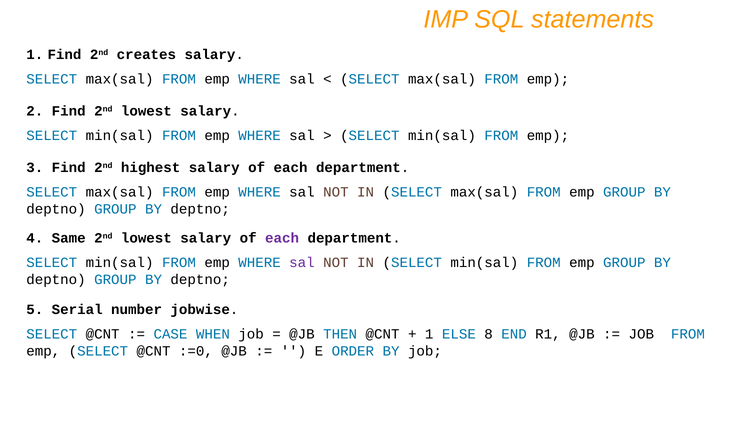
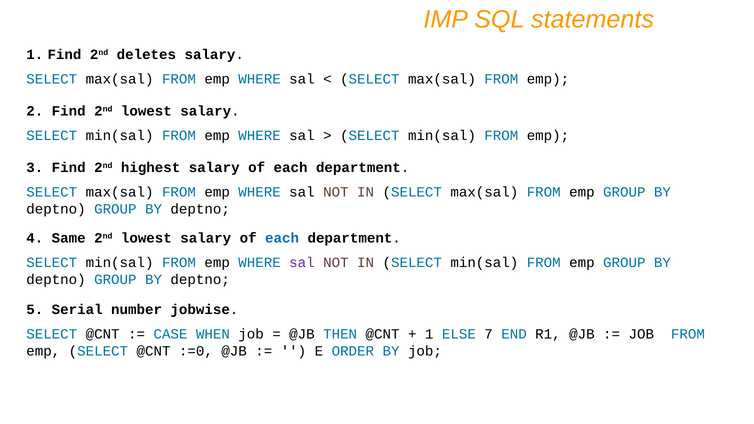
creates: creates -> deletes (146, 55)
each colour: purple -> blue (282, 238)
8: 8 -> 7 (489, 334)
